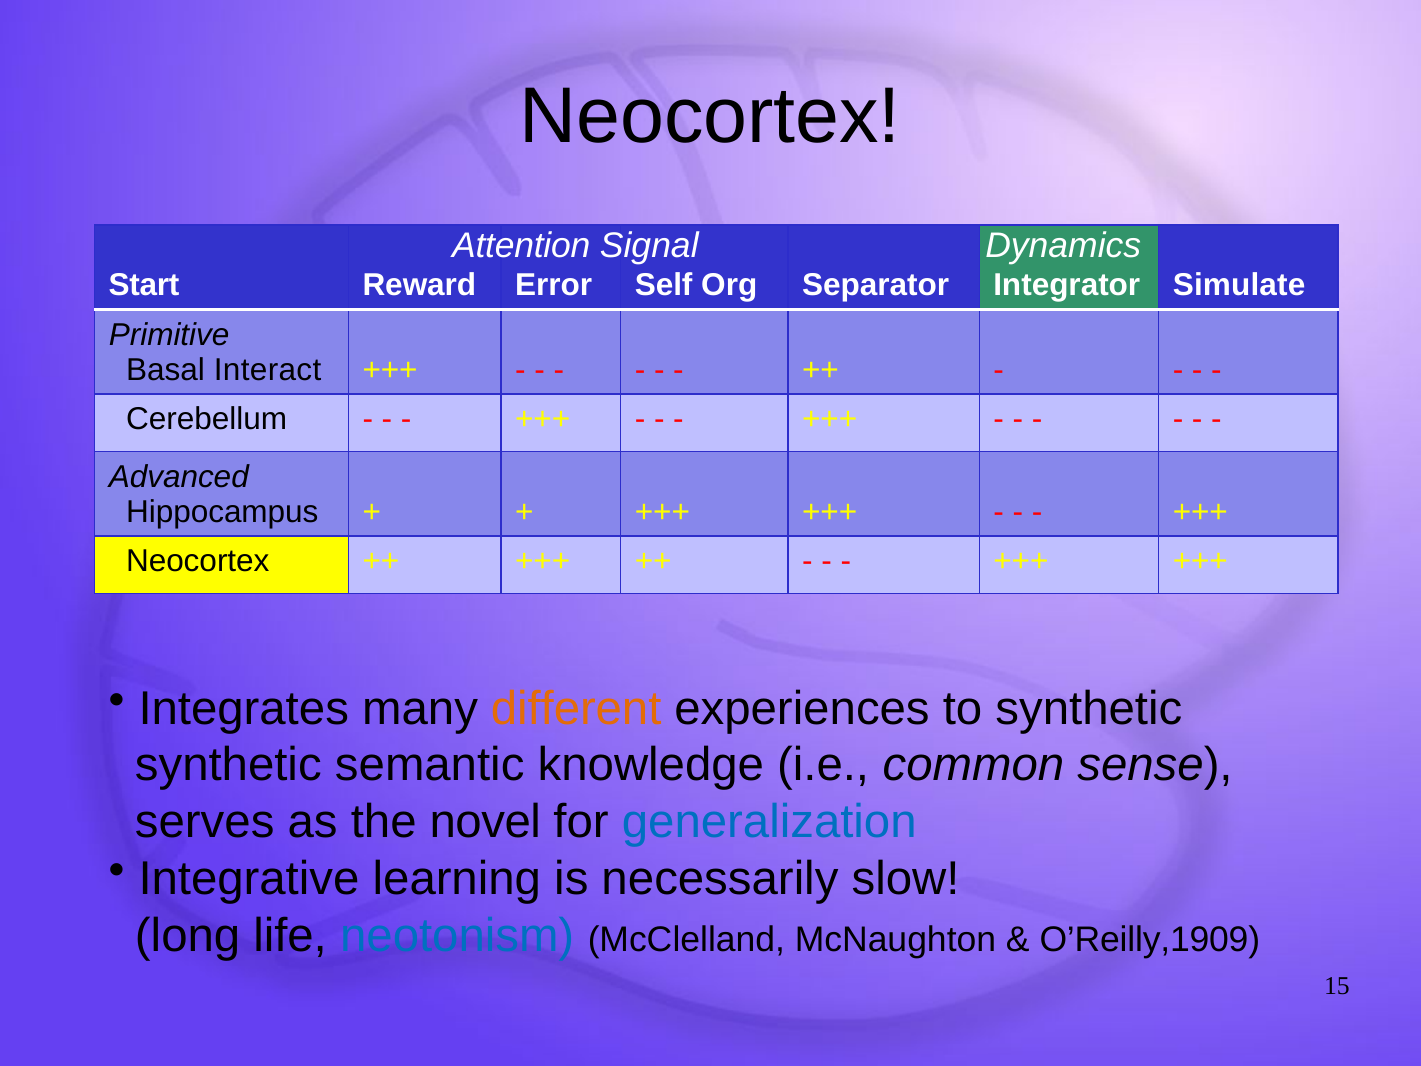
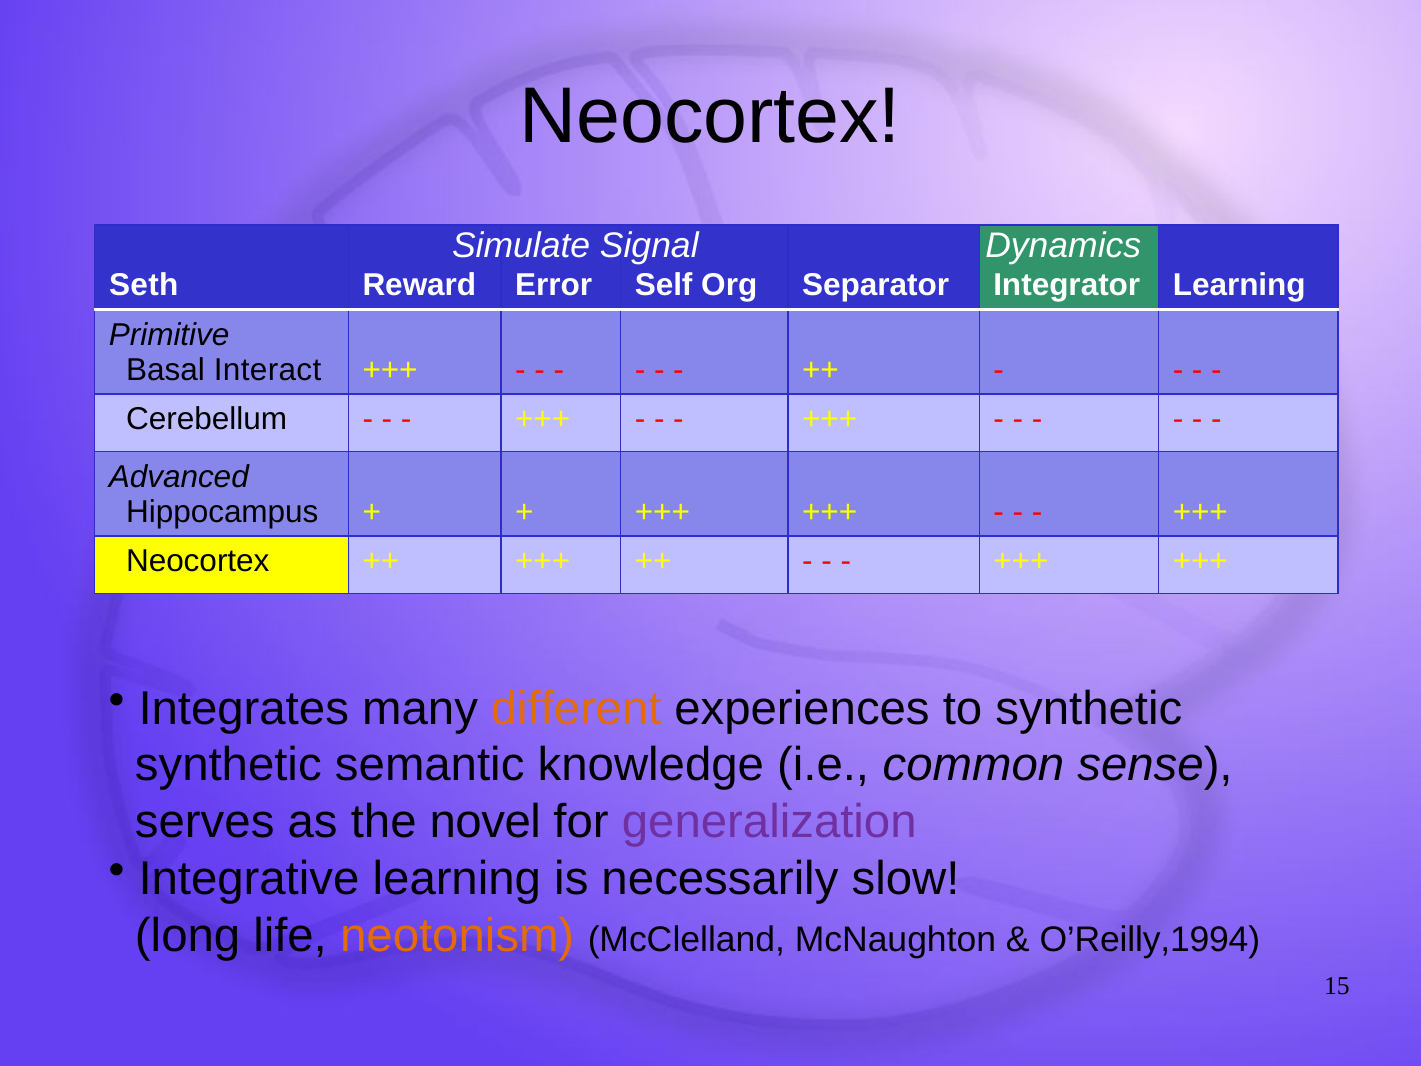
Attention: Attention -> Simulate (521, 246)
Start: Start -> Seth (144, 285)
Integrator Simulate: Simulate -> Learning (1239, 285)
generalization colour: blue -> purple (769, 822)
neotonism colour: blue -> orange (457, 936)
O’Reilly,1909: O’Reilly,1909 -> O’Reilly,1994 (1150, 940)
